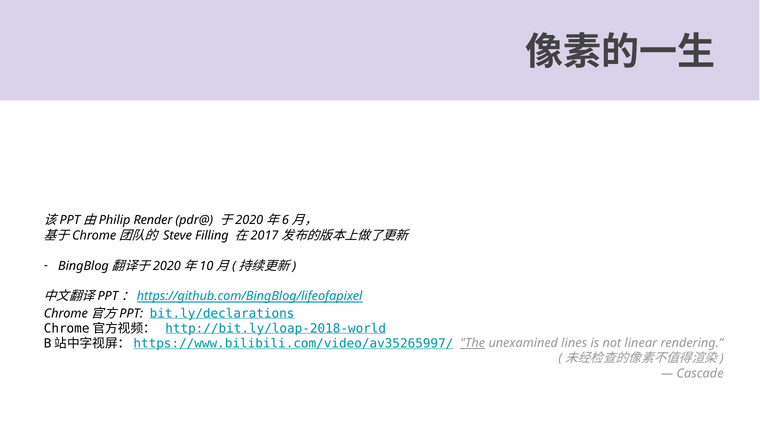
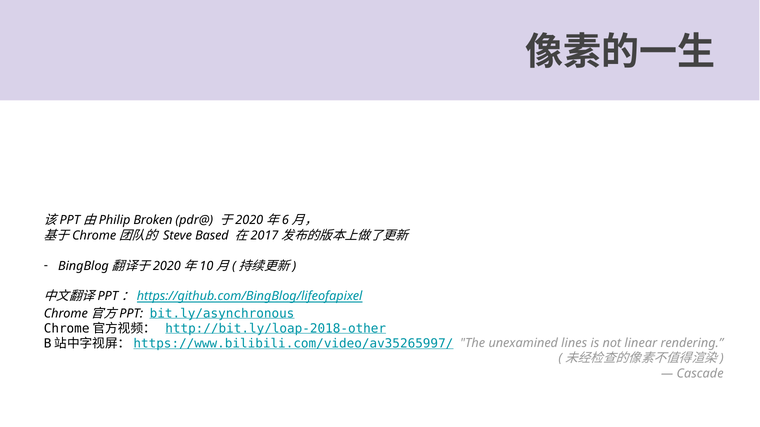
Render: Render -> Broken (153, 221)
Filling: Filling -> Based (212, 236)
bit.ly/declarations: bit.ly/declarations -> bit.ly/asynchronous (222, 314)
http://bit.ly/loap-2018-world: http://bit.ly/loap-2018-world -> http://bit.ly/loap-2018-other (276, 329)
The underline: present -> none (473, 343)
